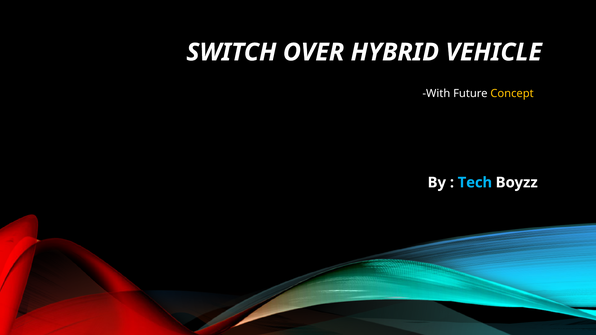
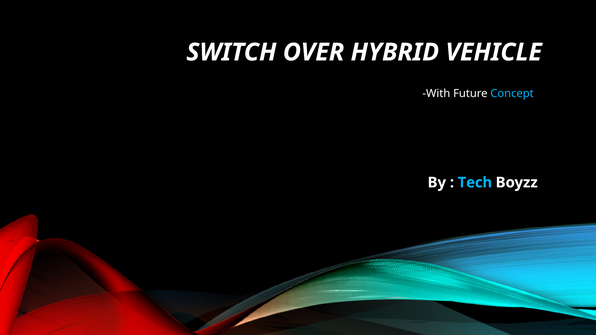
Concept colour: yellow -> light blue (512, 94)
